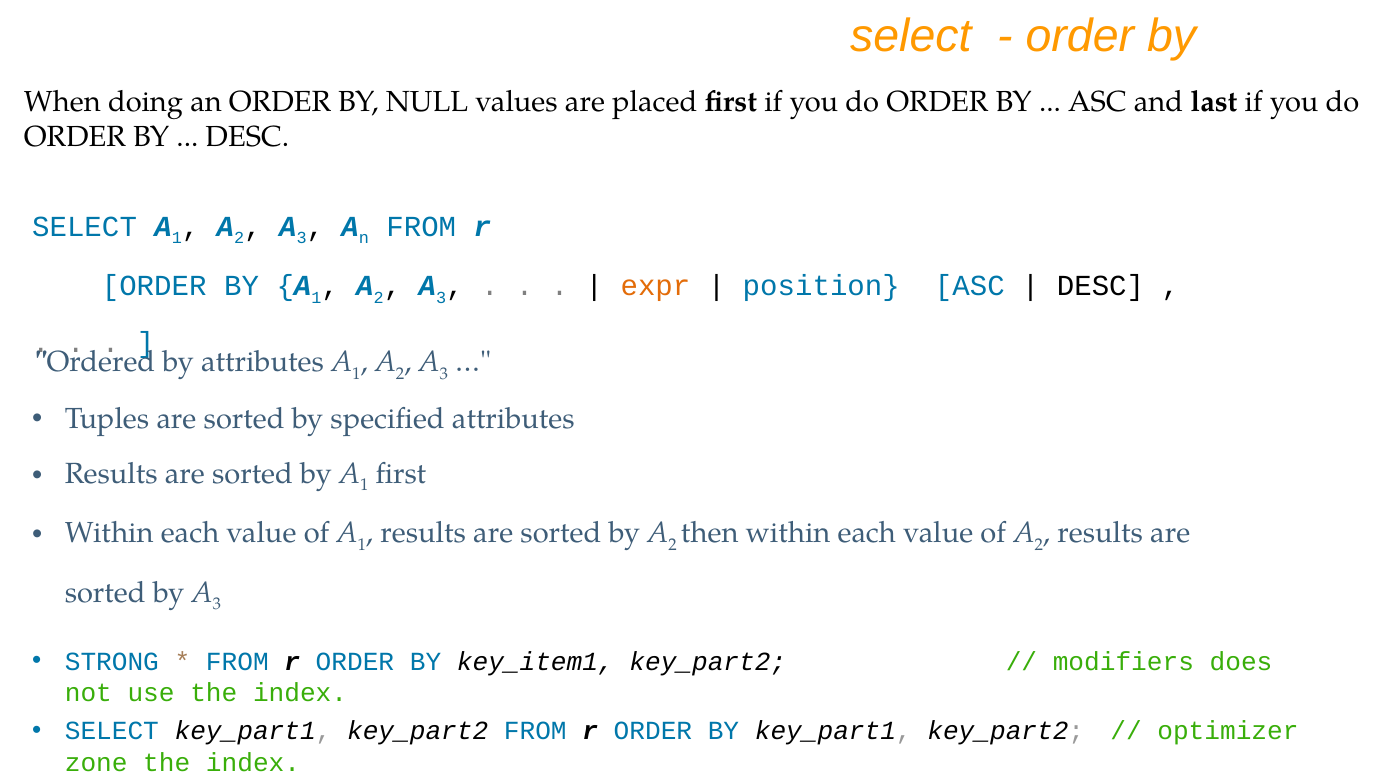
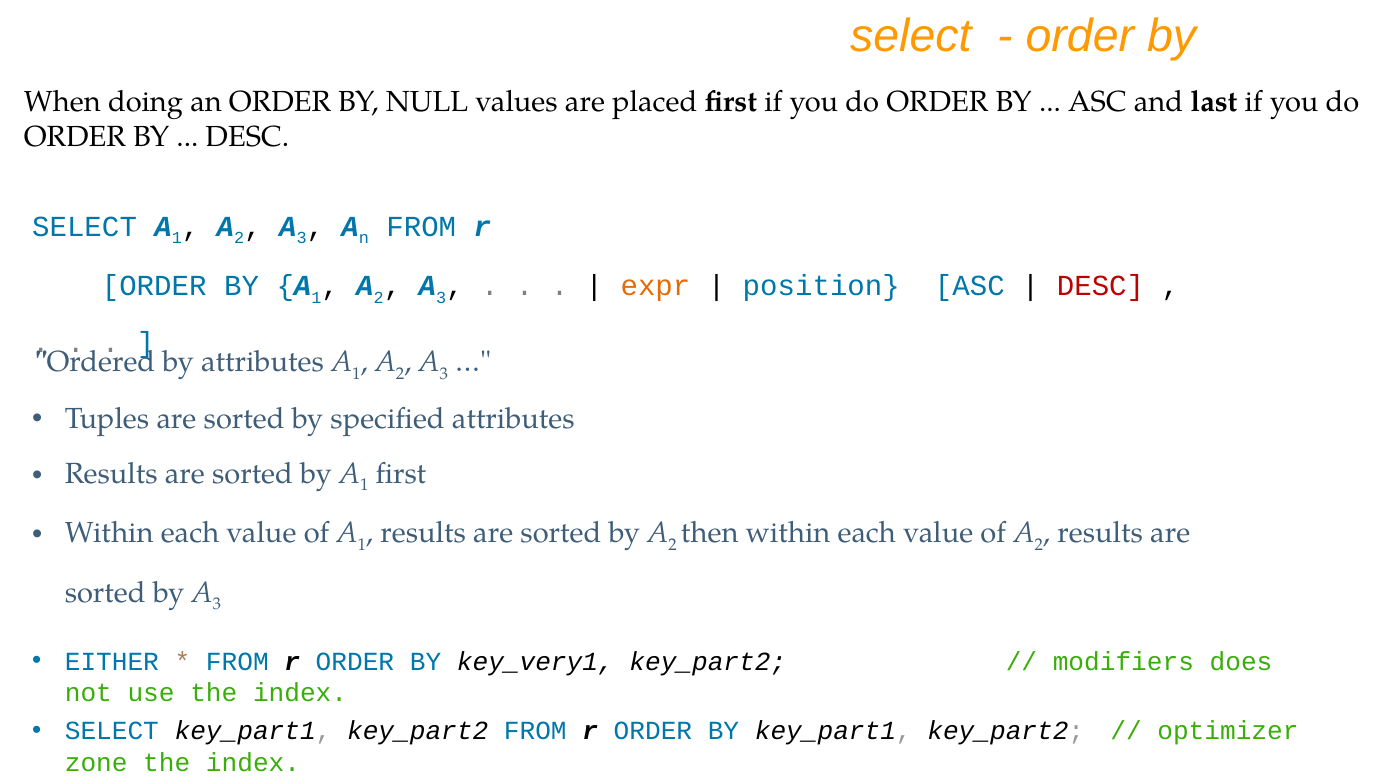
DESC colour: black -> red (1100, 286)
STRONG: STRONG -> EITHER (112, 662)
key_item1: key_item1 -> key_very1 (535, 662)
